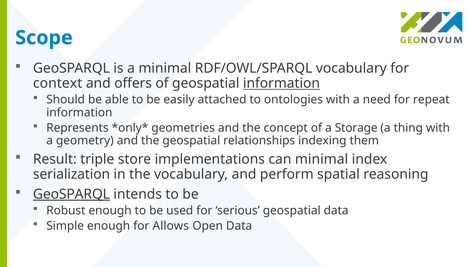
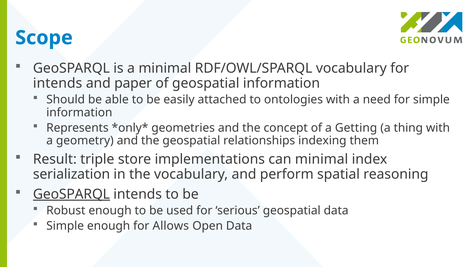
context: context -> intends (58, 83)
offers: offers -> paper (133, 83)
information underline: present -> none (281, 83)
for repeat: repeat -> simple (431, 100)
Storage: Storage -> Getting (356, 128)
